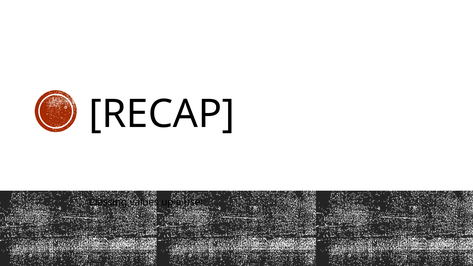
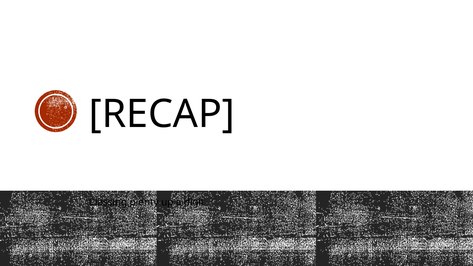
values: values -> plenty (144, 202)
user: user -> digit (194, 202)
